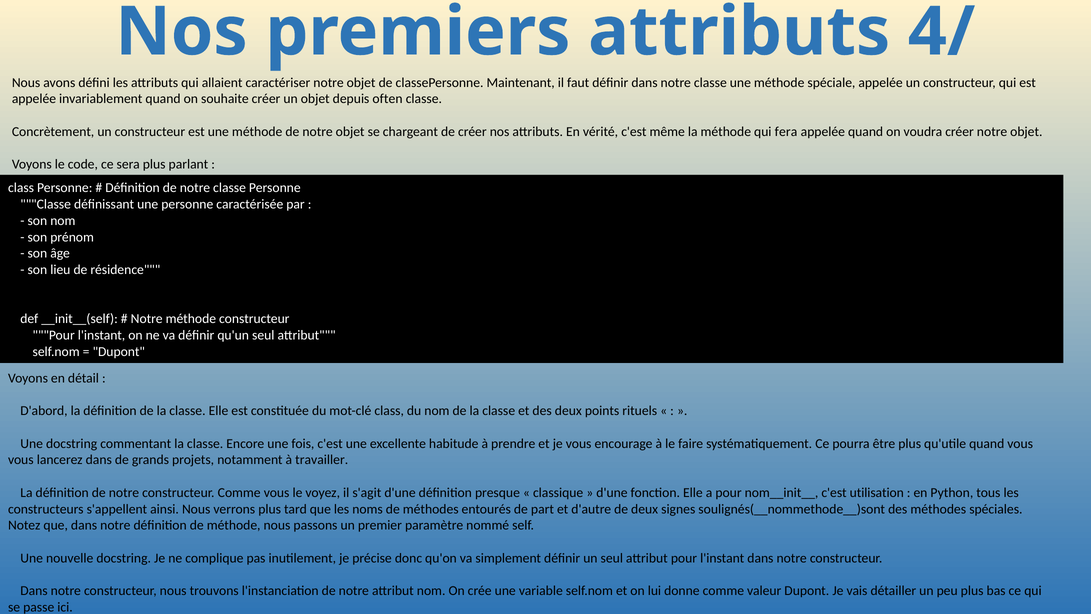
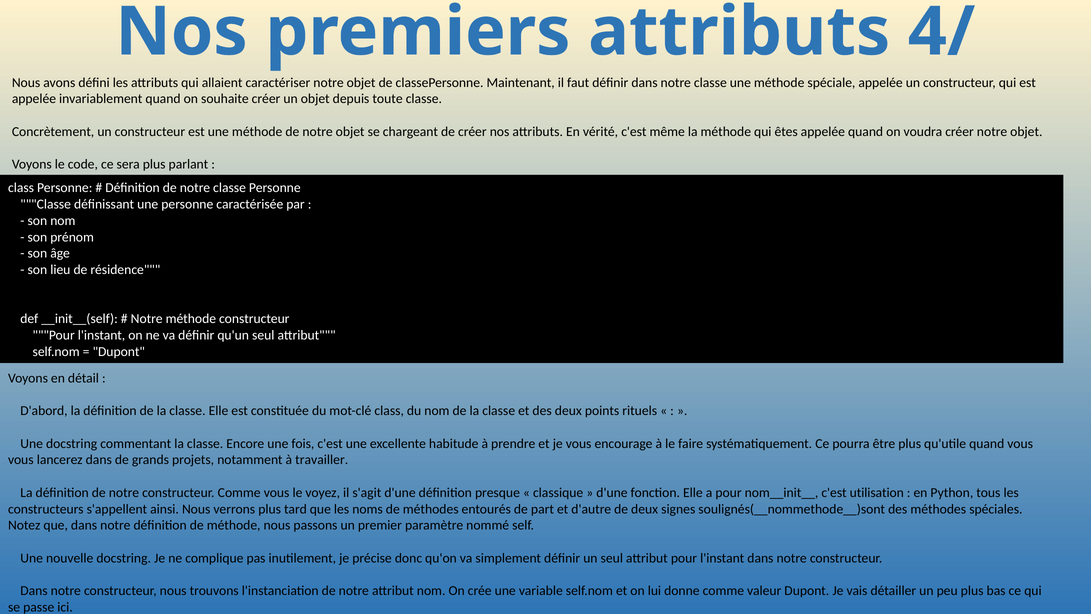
often: often -> toute (388, 99)
fera: fera -> êtes (786, 132)
